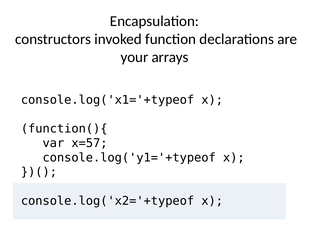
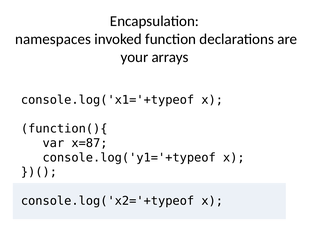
constructors: constructors -> namespaces (53, 39)
x=57: x=57 -> x=87 (89, 143)
